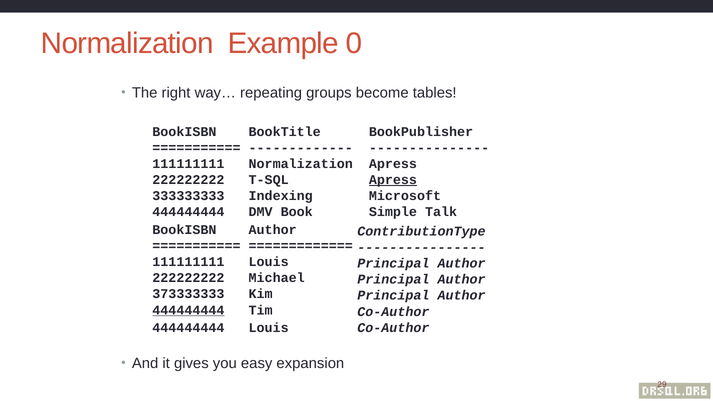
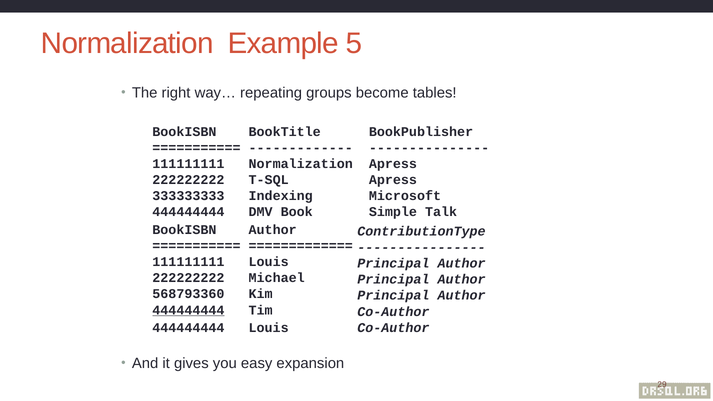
0: 0 -> 5 (354, 44)
Apress underline: present -> none (393, 180)
373333333: 373333333 -> 568793360 (188, 294)
